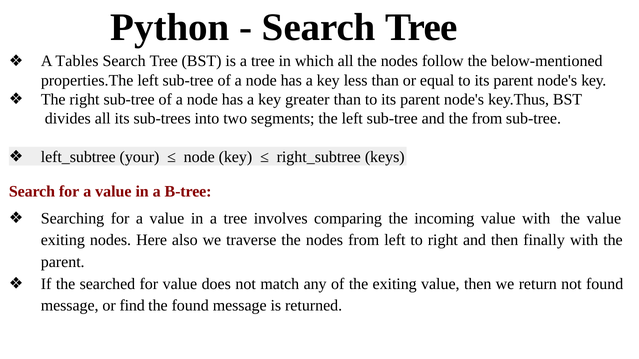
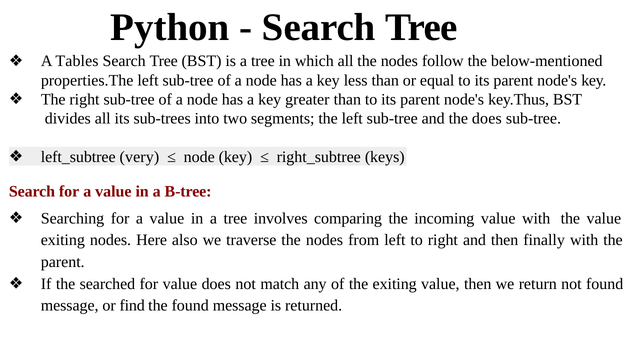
the from: from -> does (487, 119)
your: your -> very (139, 157)
